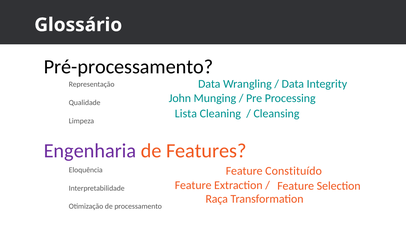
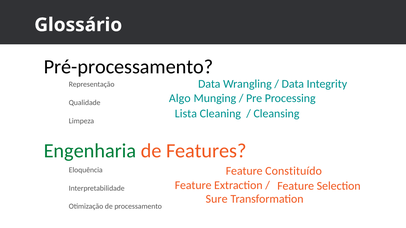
John: John -> Algo (180, 98)
Engenharia colour: purple -> green (90, 151)
Raça: Raça -> Sure (217, 199)
